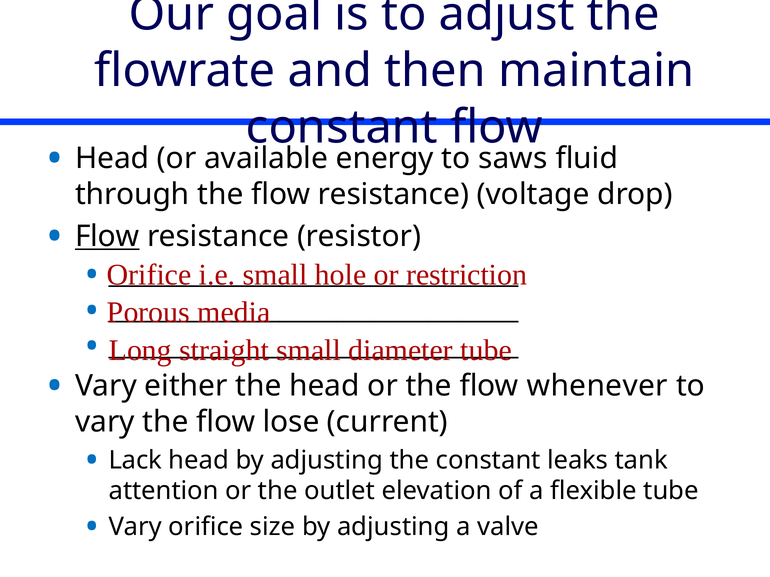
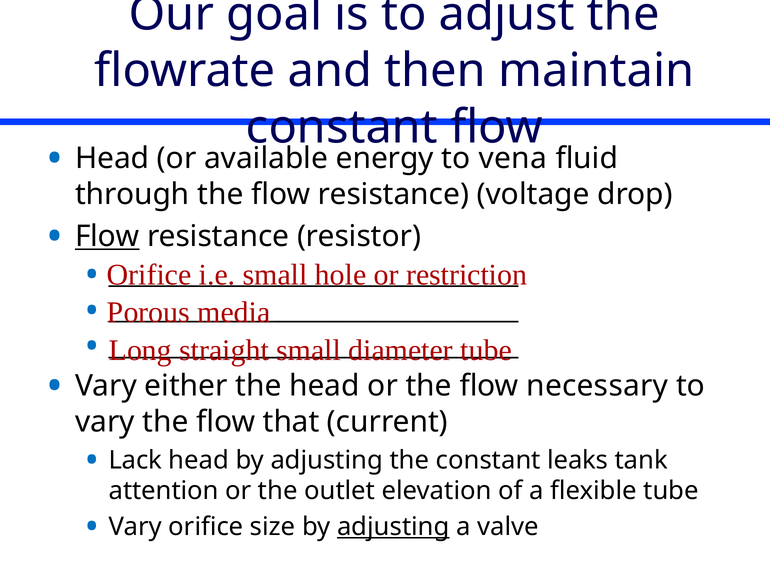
saws: saws -> vena (513, 159)
whenever: whenever -> necessary (597, 386)
lose: lose -> that (291, 422)
adjusting underline: none -> present (393, 527)
